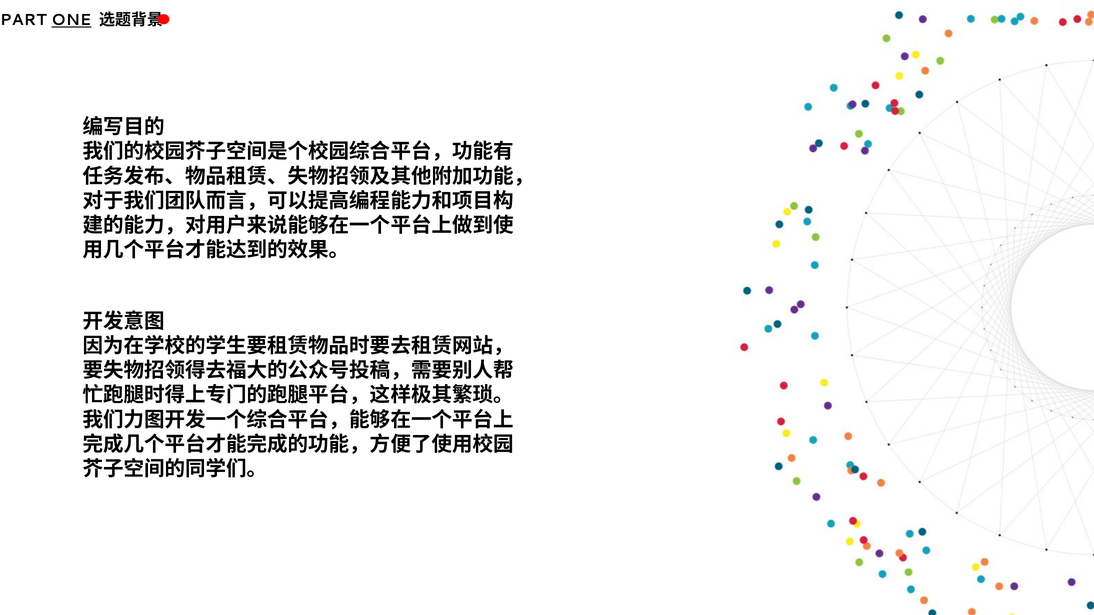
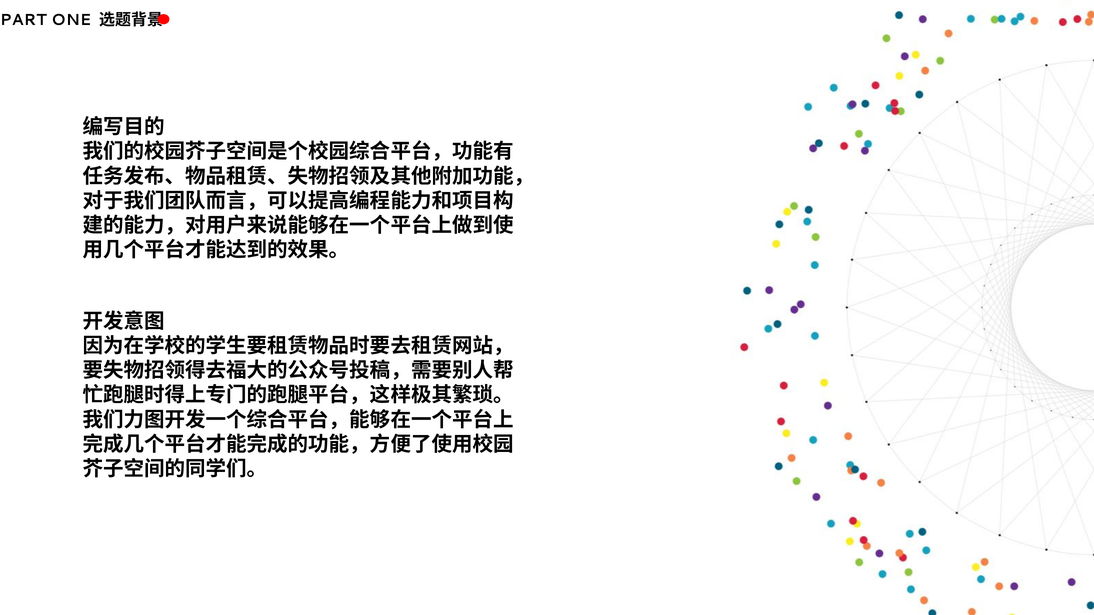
ONE underline: present -> none (71, 20)
